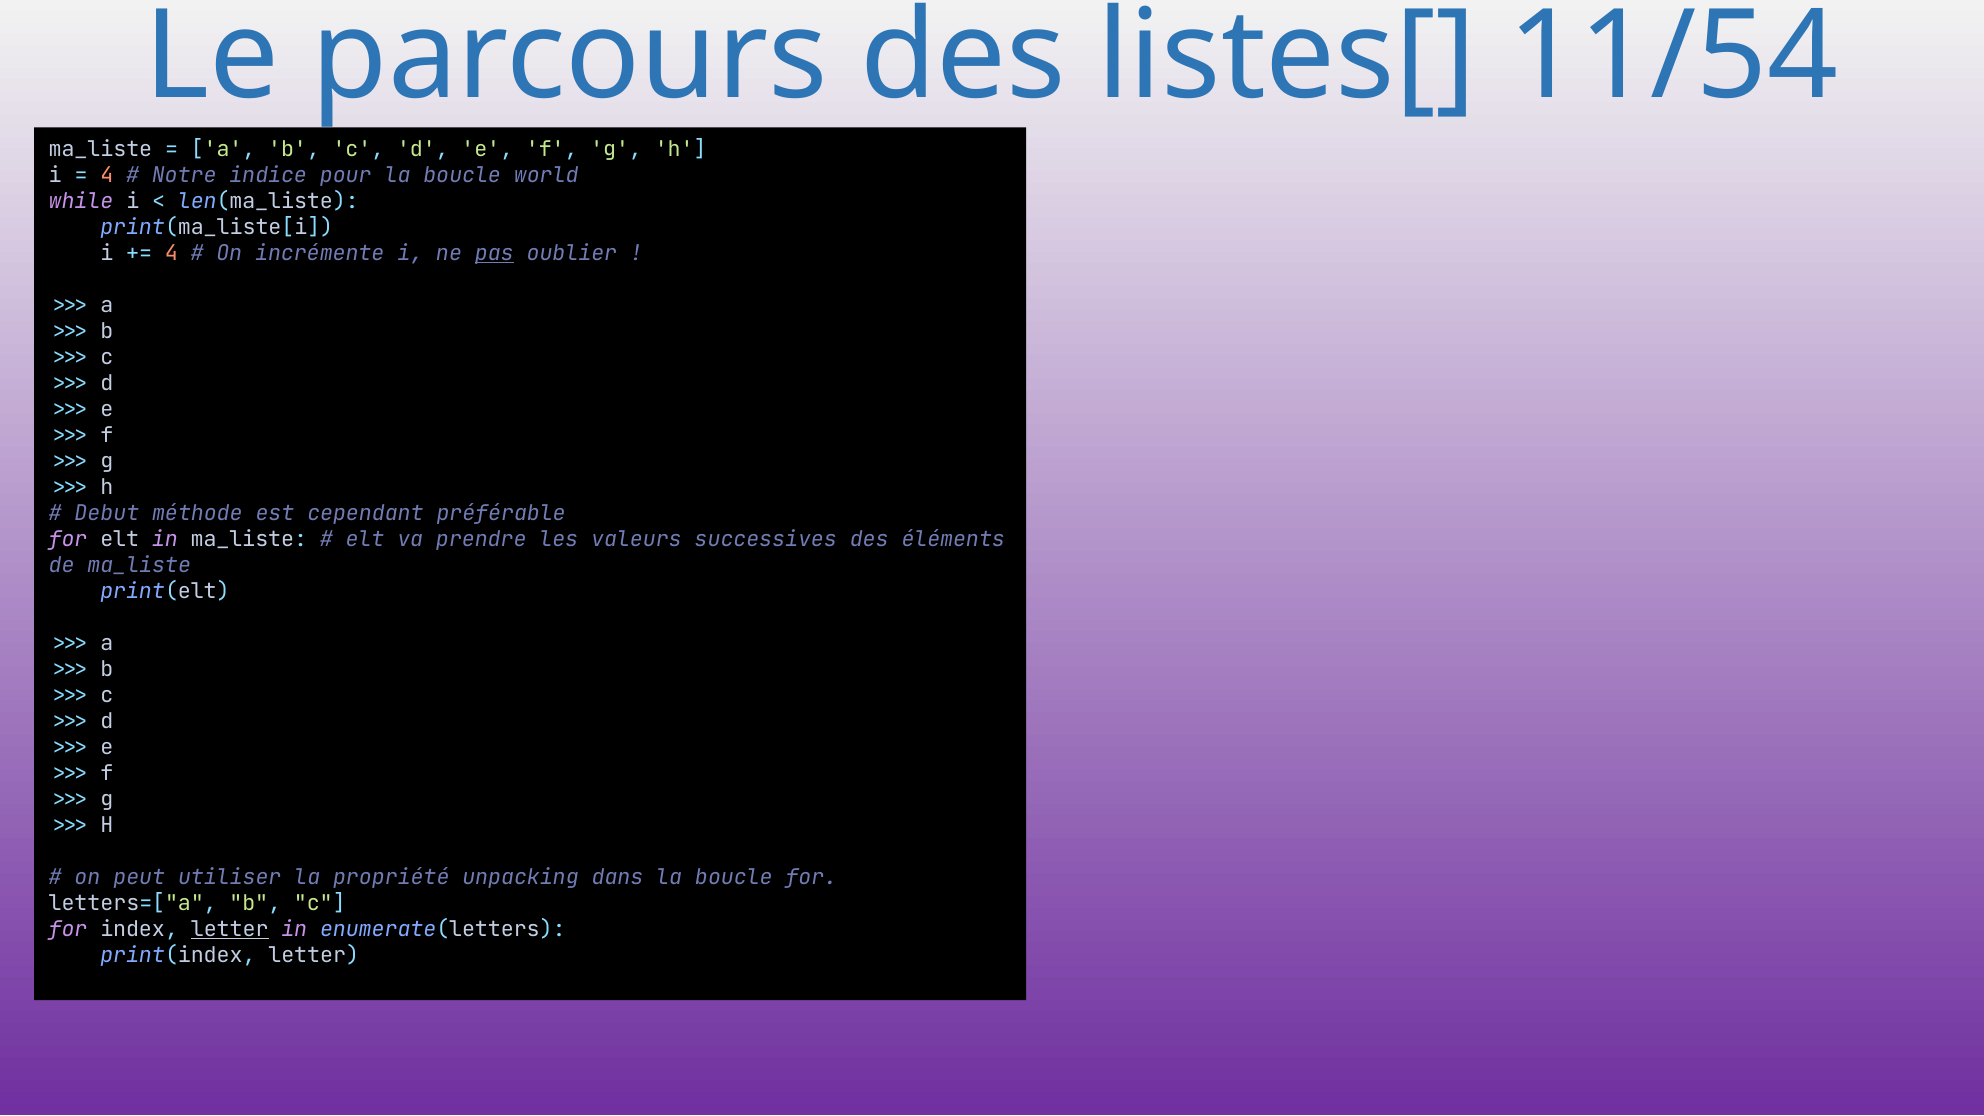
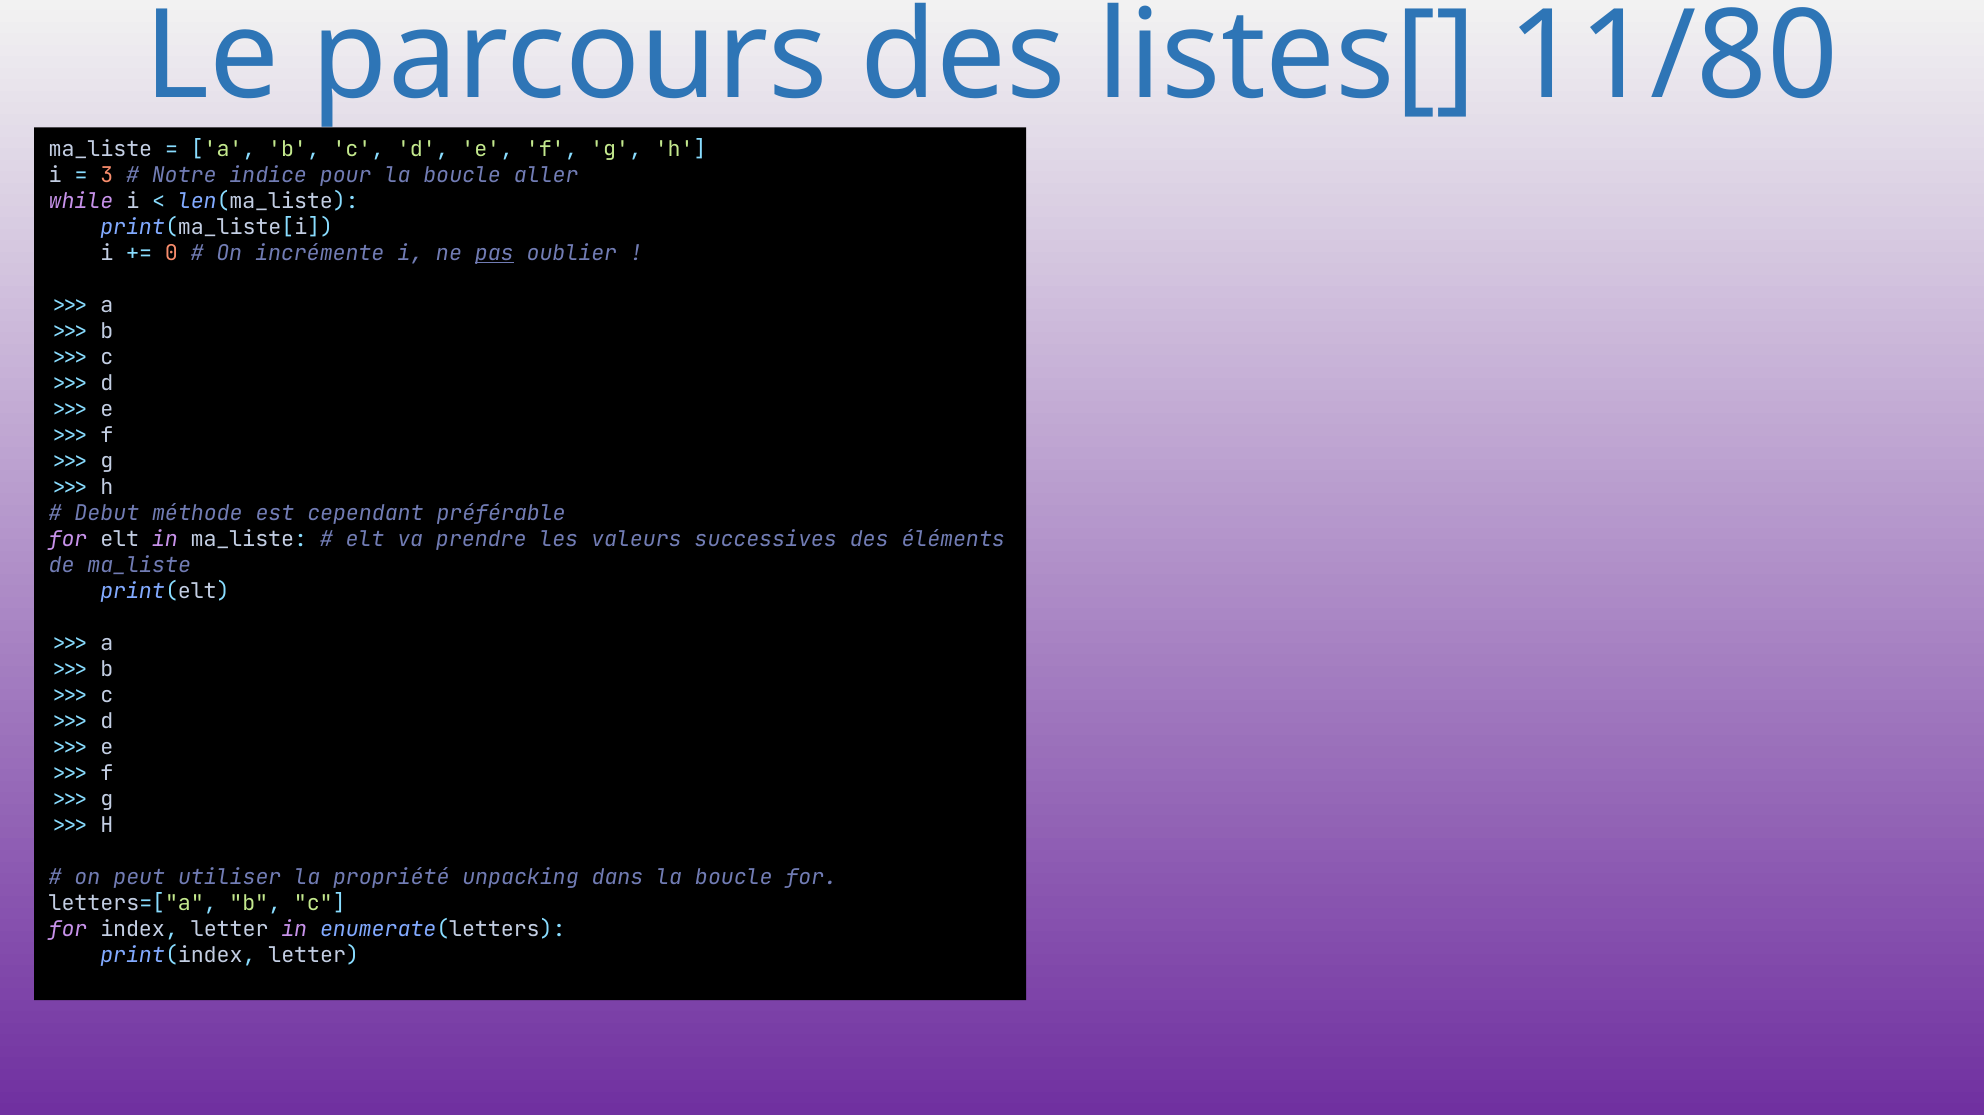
11/54: 11/54 -> 11/80 (1674, 57)
4: 4 -> 3 (107, 175)
world: world -> aller (546, 175)
4: 4 -> 0 (171, 253)
letter underline: present -> none (230, 929)
